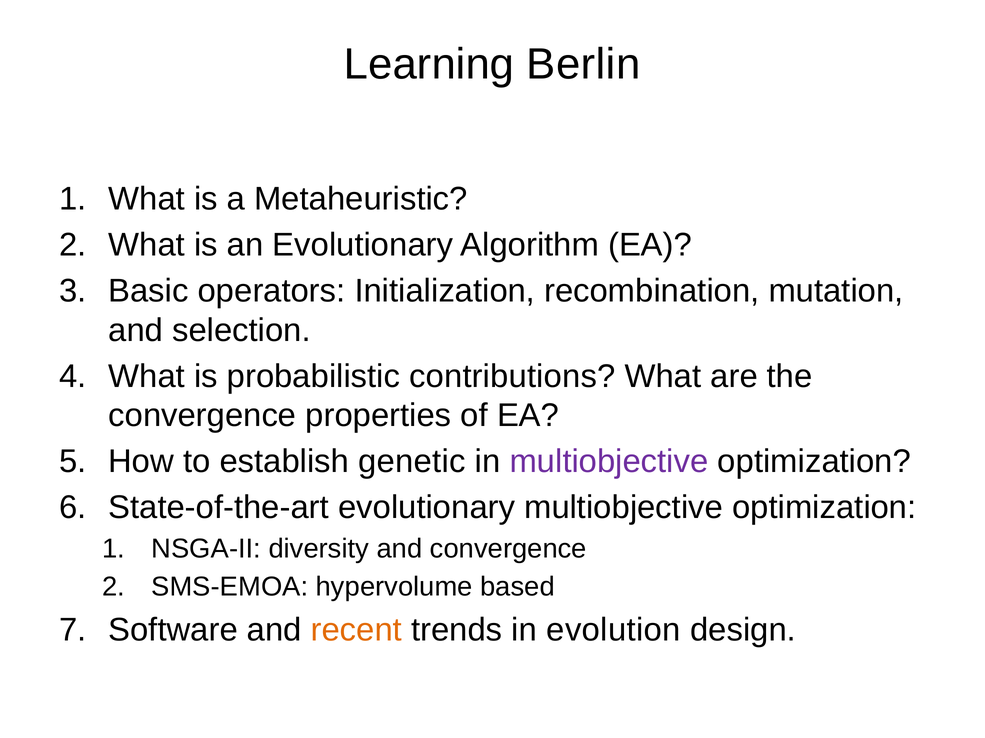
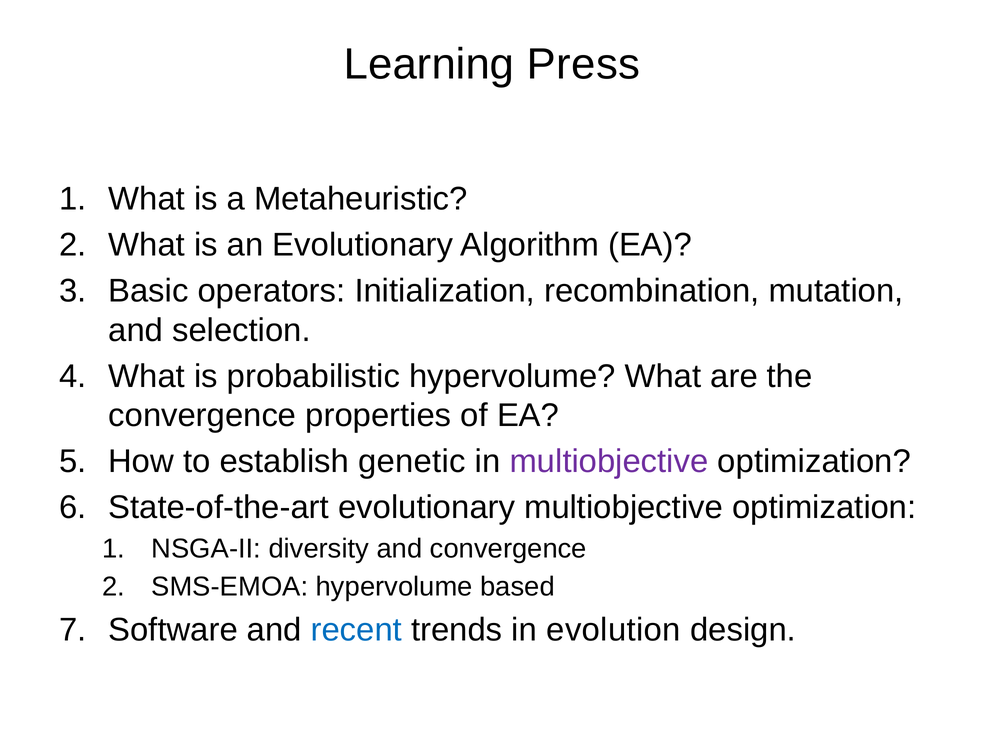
Berlin: Berlin -> Press (583, 65)
probabilistic contributions: contributions -> hypervolume (512, 377)
recent colour: orange -> blue (356, 630)
